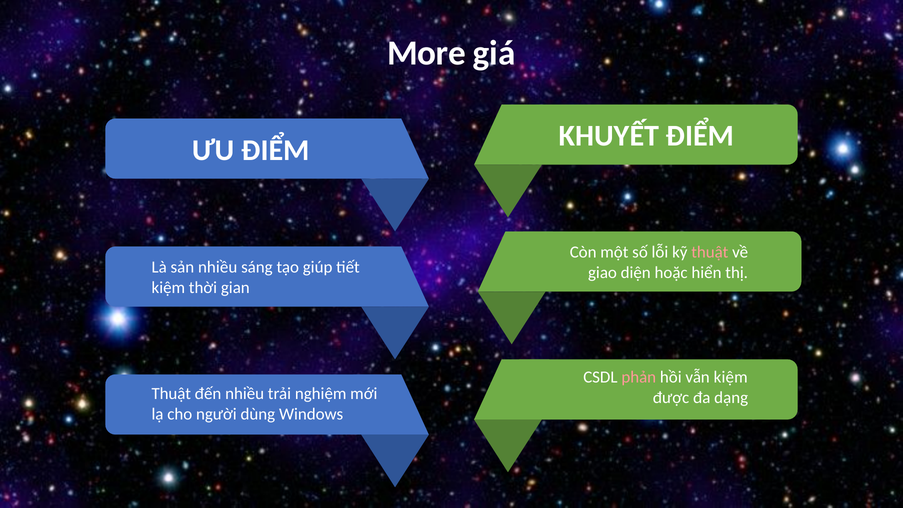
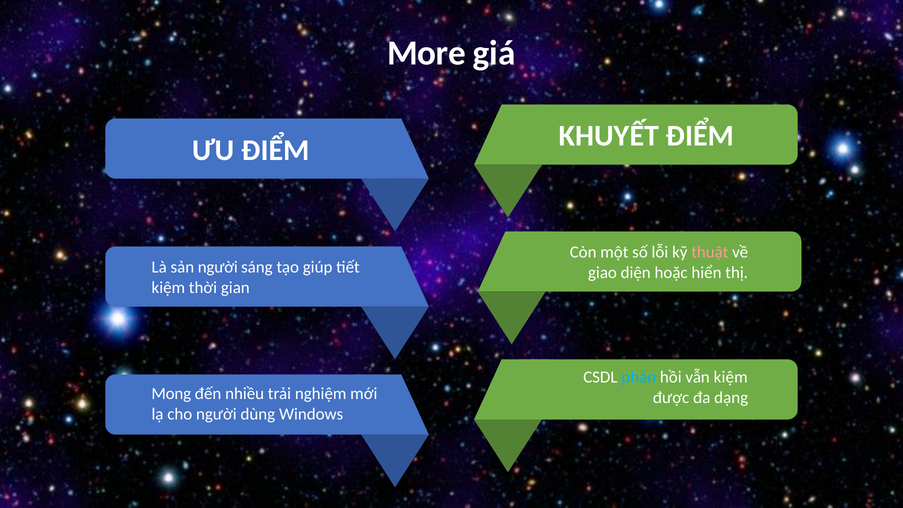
sản nhiều: nhiều -> người (218, 267)
phản colour: pink -> light blue (639, 377)
Thuật: Thuật -> Mong (171, 394)
